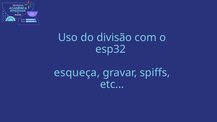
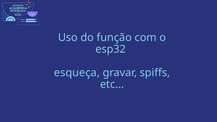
divisão: divisão -> função (114, 38)
